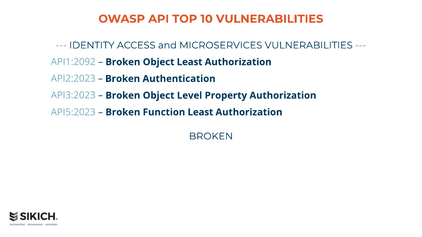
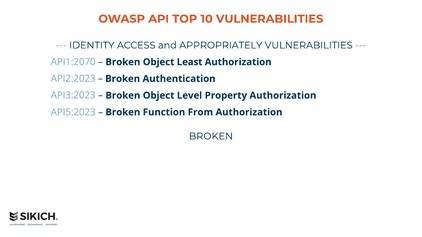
MICROSERVICES: MICROSERVICES -> APPROPRIATELY (221, 45)
API1:2092: API1:2092 -> API1:2070 (73, 62)
Function Least: Least -> From (200, 112)
